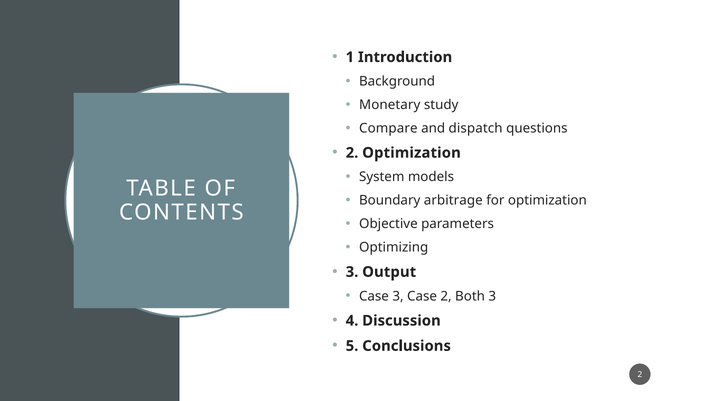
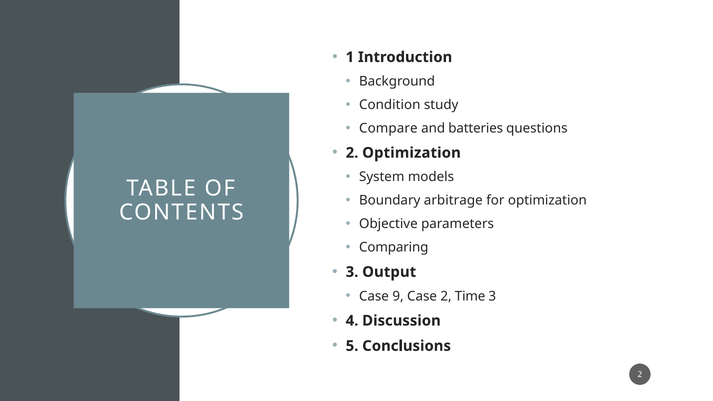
Monetary: Monetary -> Condition (390, 105)
dispatch: dispatch -> batteries (476, 128)
Optimizing: Optimizing -> Comparing (394, 248)
Case 3: 3 -> 9 (398, 296)
Both: Both -> Time (470, 296)
